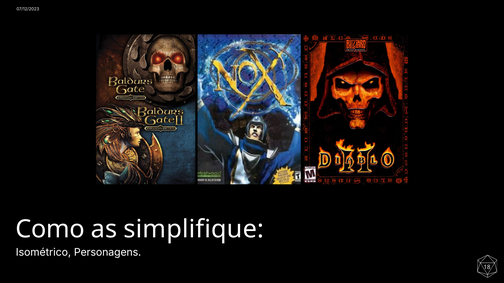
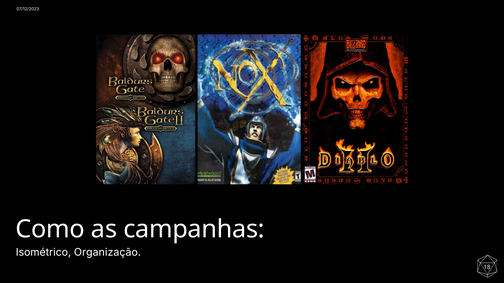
simplifique: simplifique -> campanhas (194, 230)
Personagens: Personagens -> Organização (107, 253)
